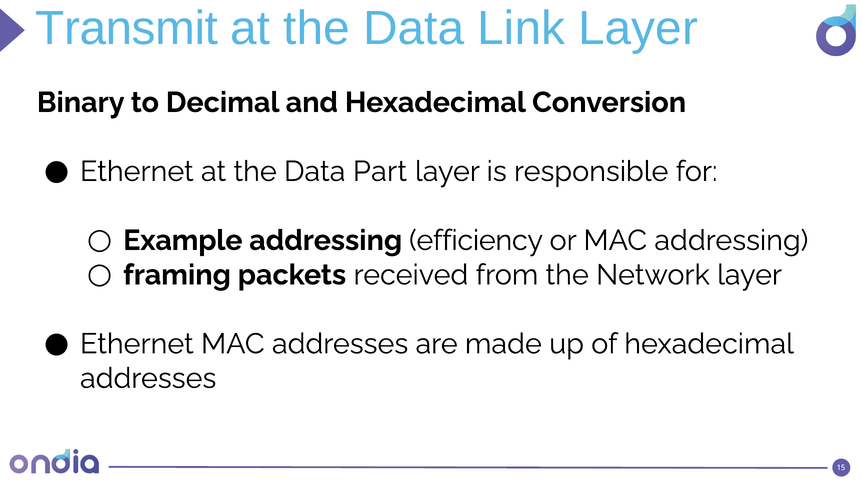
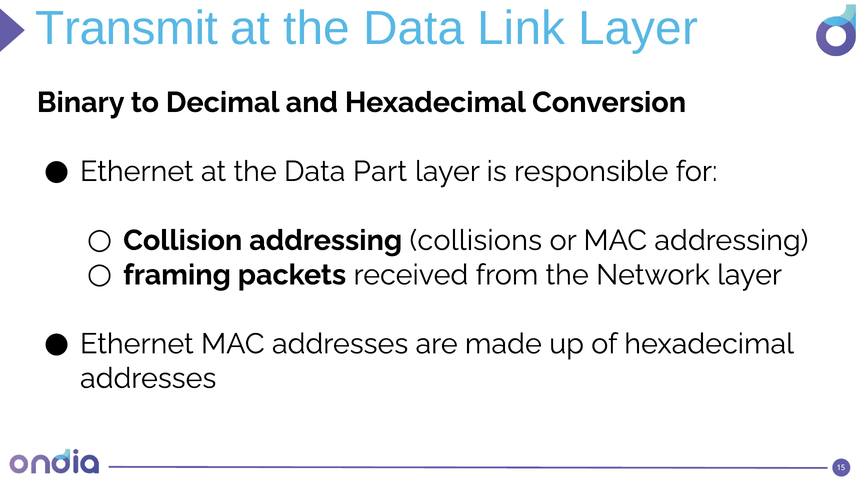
Example: Example -> Collision (183, 240)
efficiency: efficiency -> collisions (476, 240)
